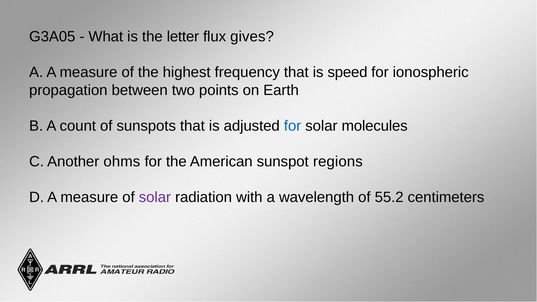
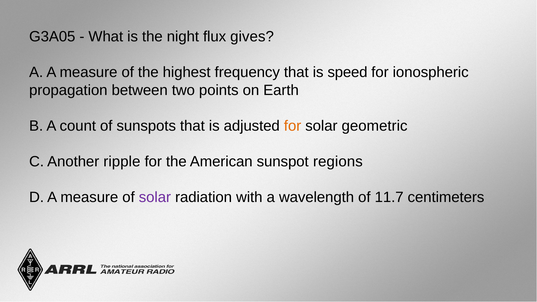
letter: letter -> night (183, 37)
for colour: blue -> orange (293, 126)
molecules: molecules -> geometric (375, 126)
ohms: ohms -> ripple (122, 162)
55.2: 55.2 -> 11.7 (389, 197)
